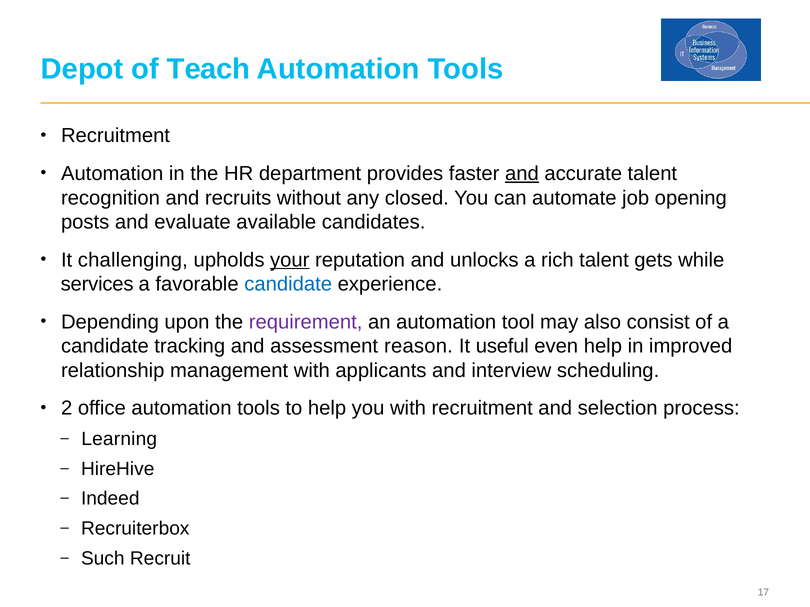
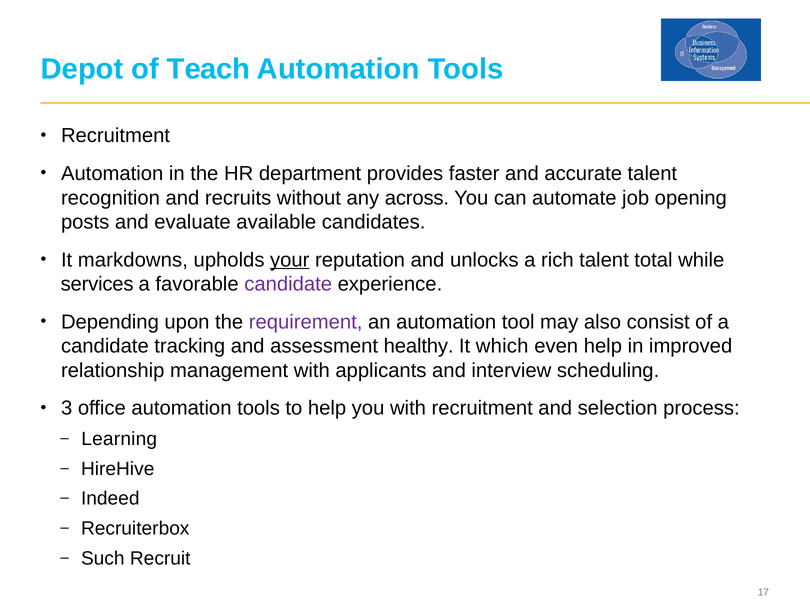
and underline: present -> none (522, 174)
closed: closed -> across (417, 198)
challenging: challenging -> markdowns (133, 260)
gets: gets -> total (653, 260)
candidate colour: blue -> purple (288, 284)
reason: reason -> healthy (419, 346)
useful: useful -> which (502, 346)
2: 2 -> 3 (67, 409)
